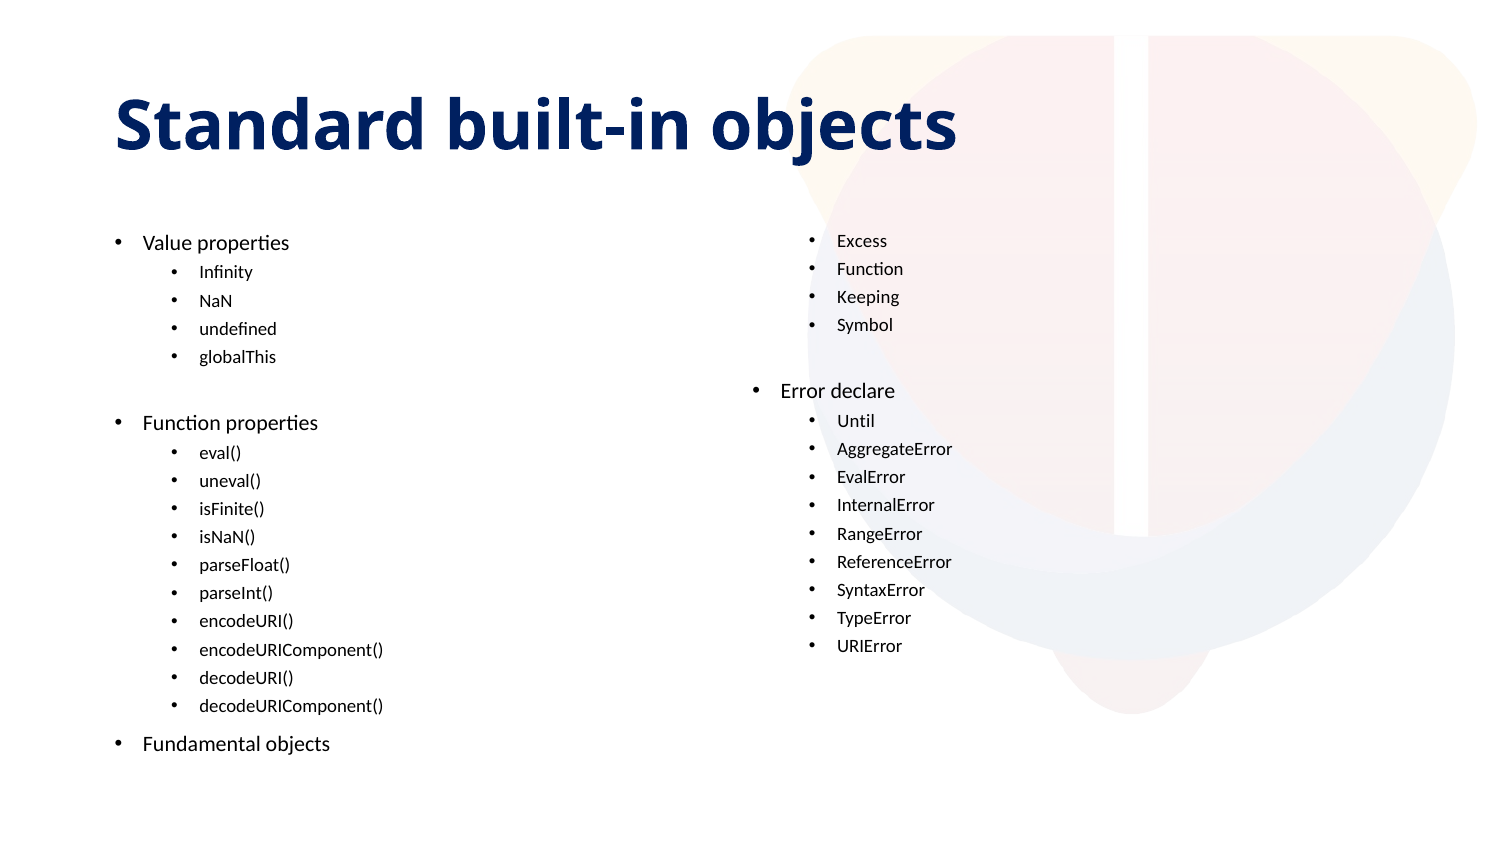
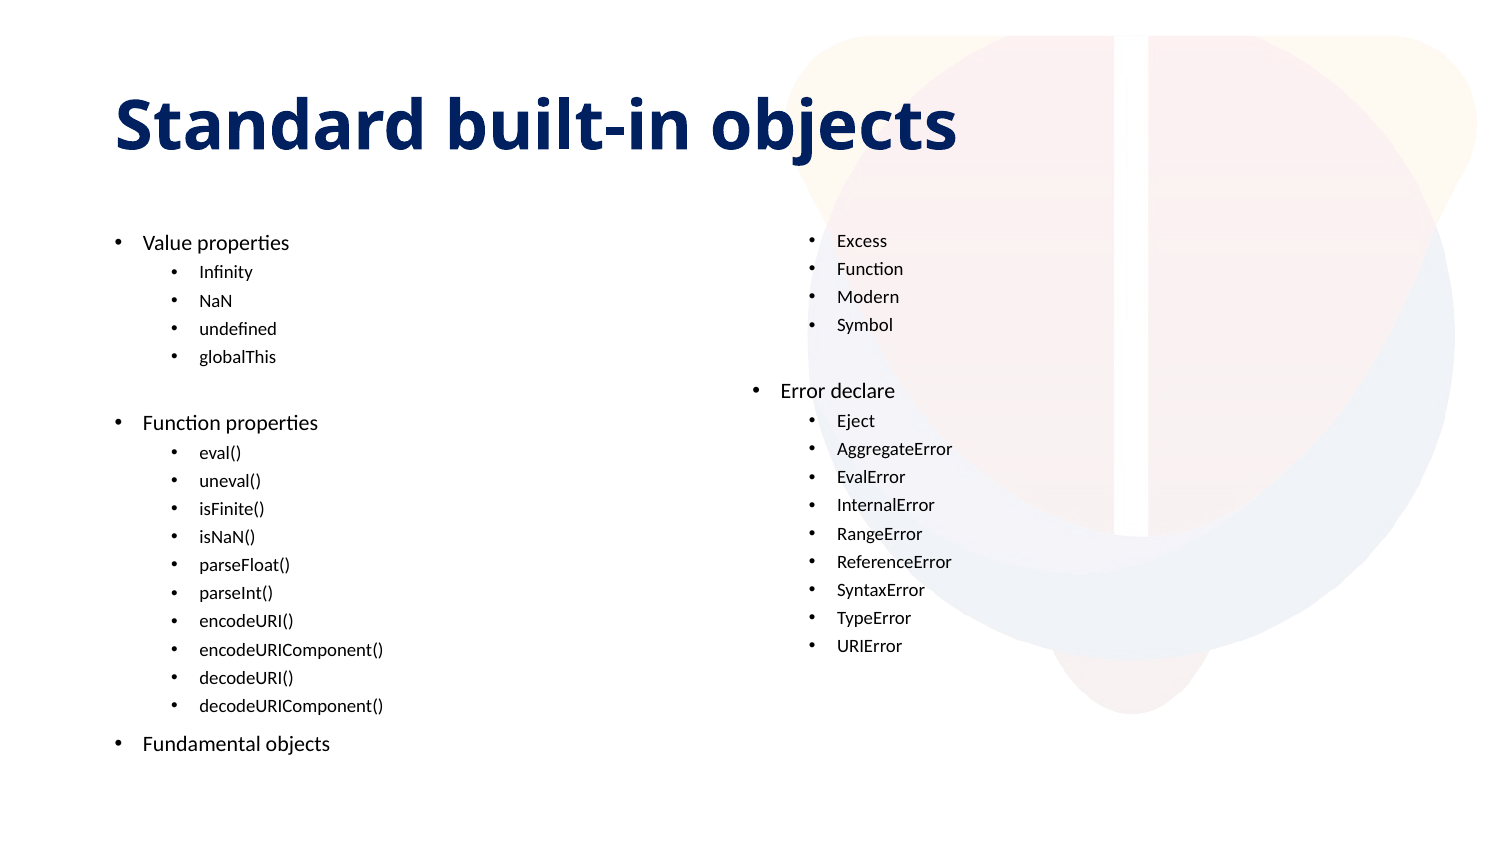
Keeping: Keeping -> Modern (868, 297)
Until: Until -> Eject (856, 421)
